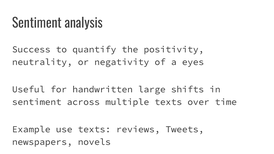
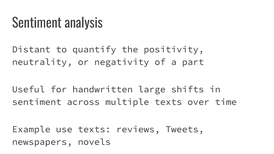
Success: Success -> Distant (31, 49)
eyes: eyes -> part (193, 62)
